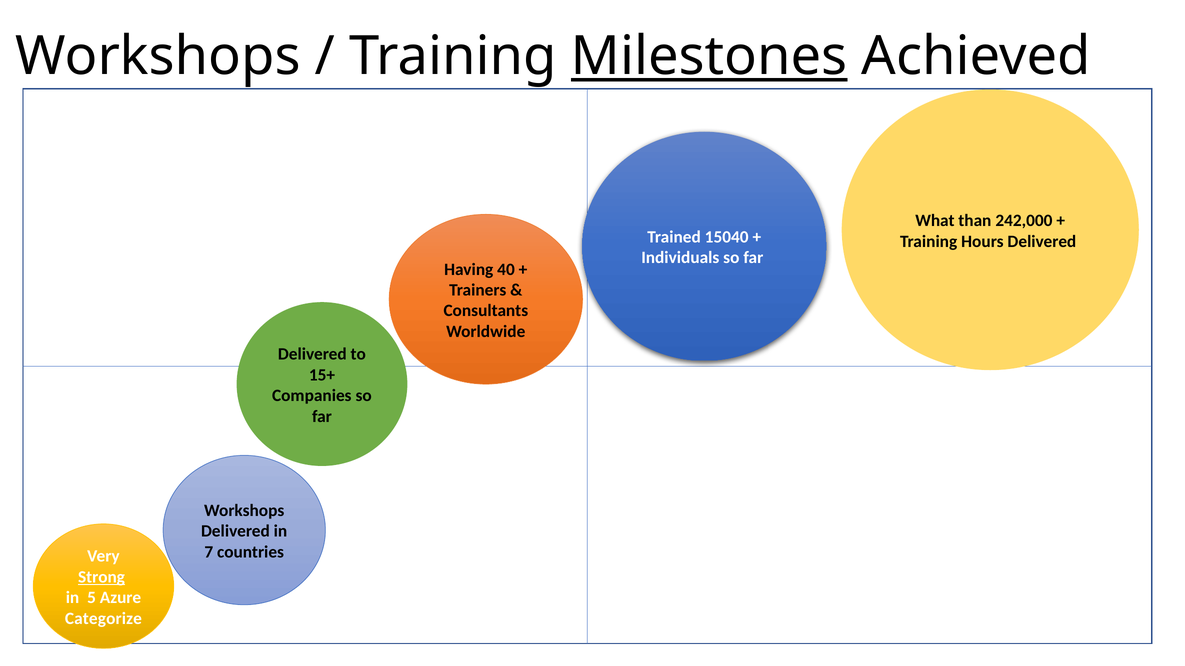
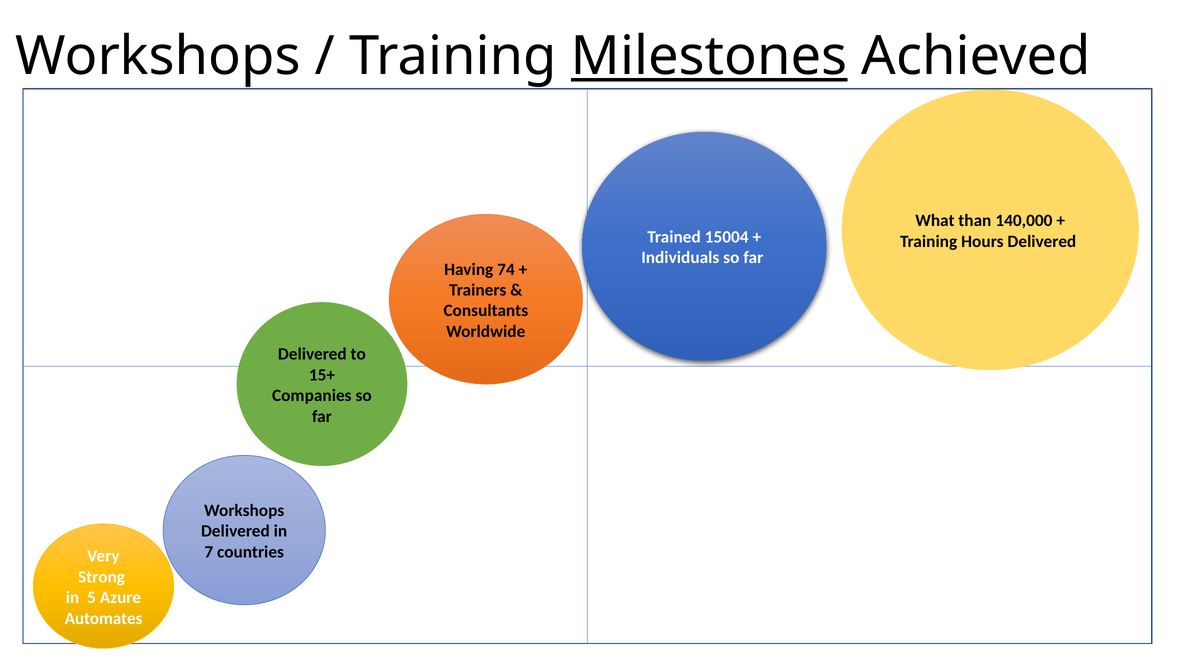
242,000: 242,000 -> 140,000 (1024, 221)
15040: 15040 -> 15004 (727, 237)
40: 40 -> 74 (506, 270)
Strong underline: present -> none (101, 577)
Categorize: Categorize -> Automates (104, 619)
